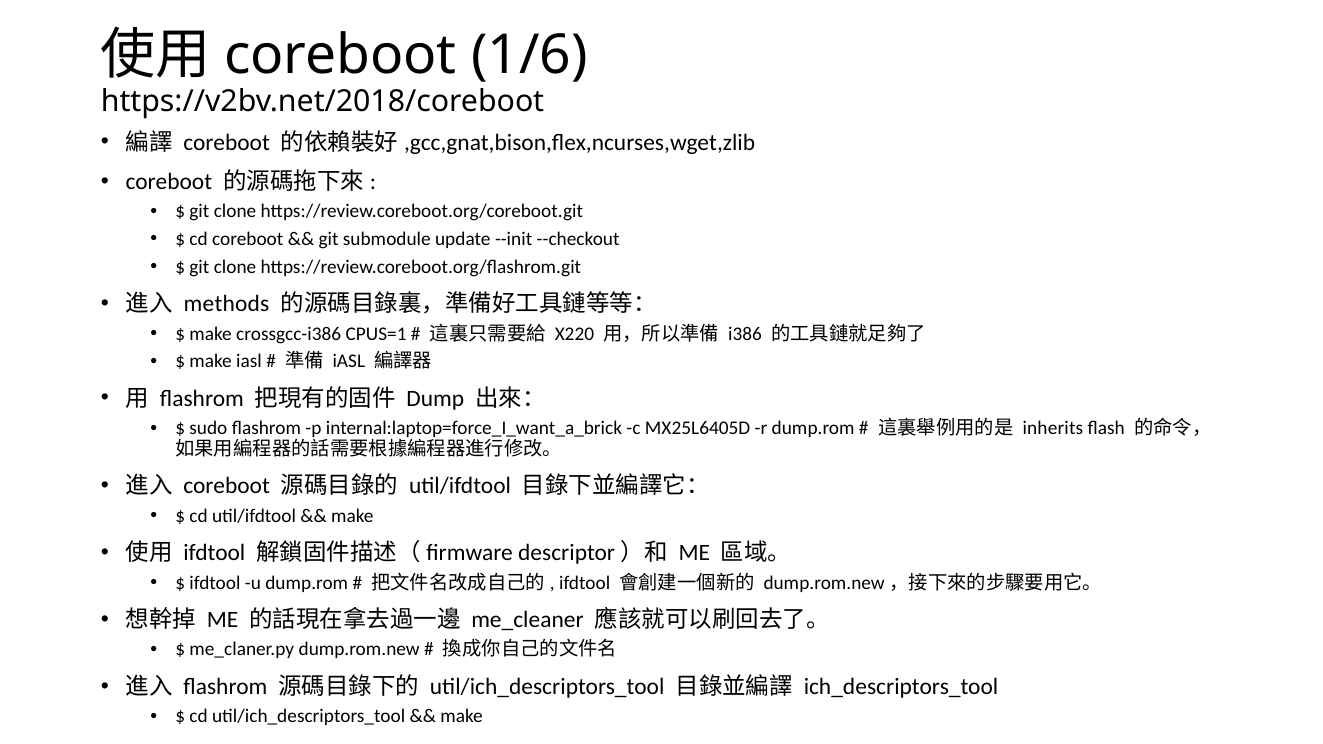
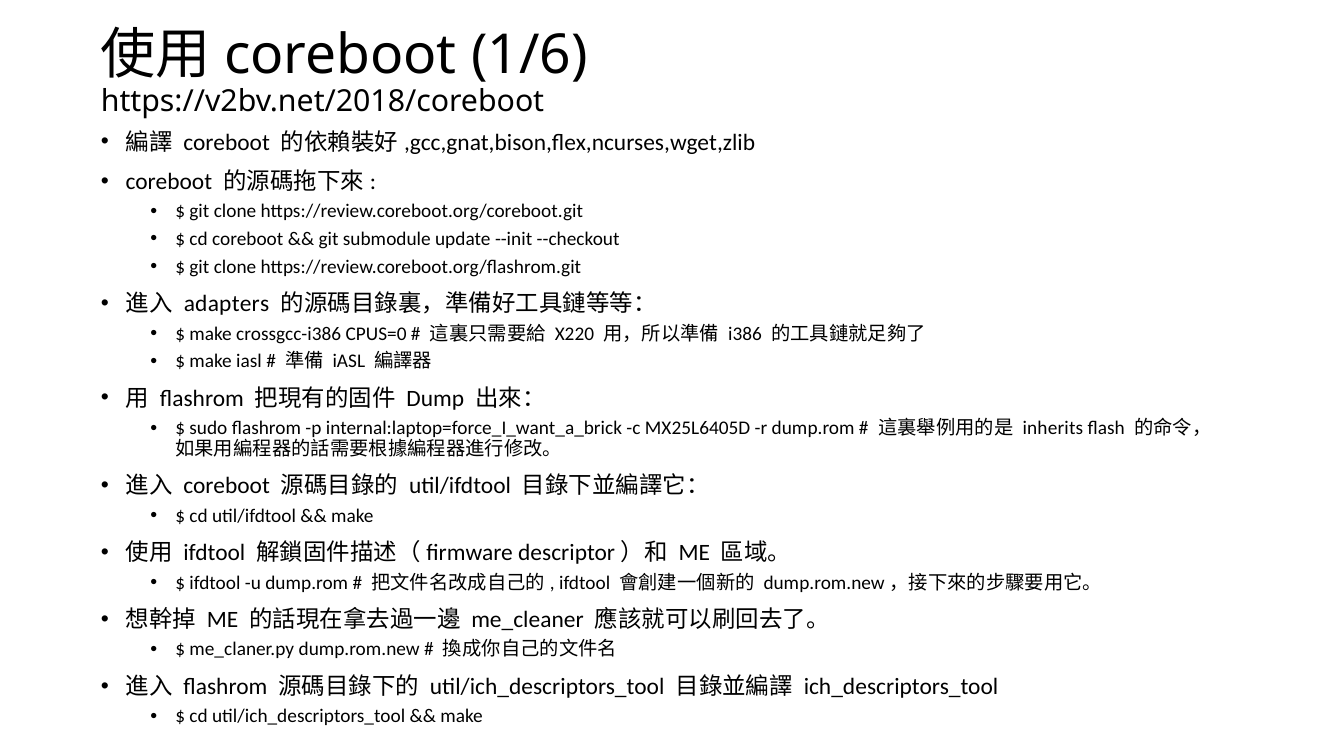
methods: methods -> adapters (227, 304)
CPUS=1: CPUS=1 -> CPUS=0 (376, 334)
